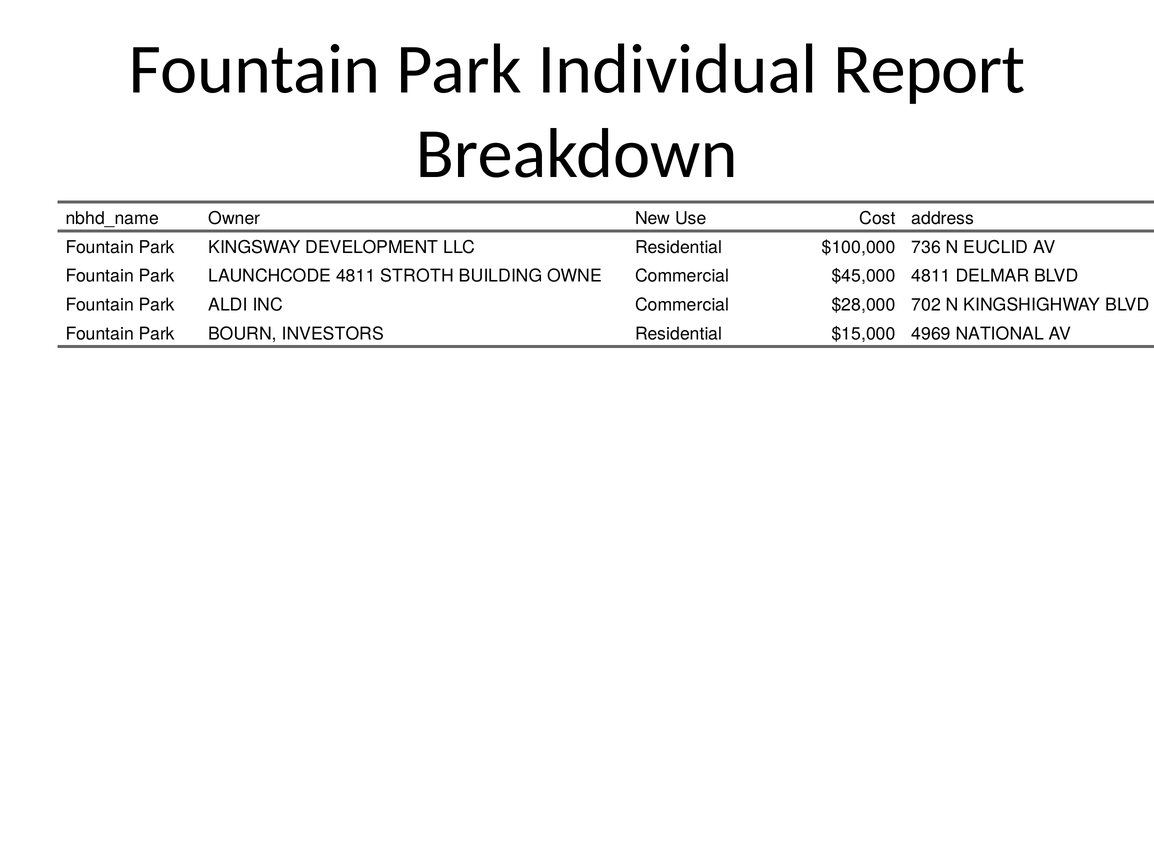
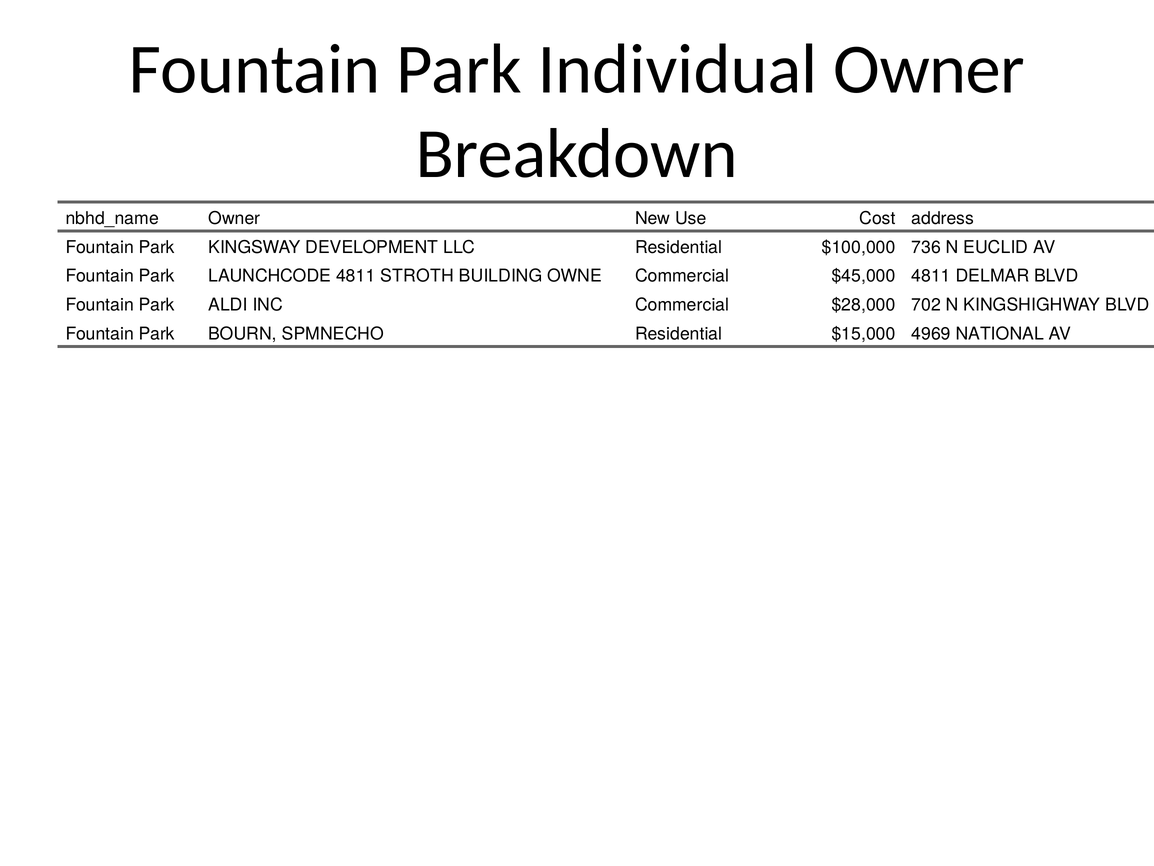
Individual Report: Report -> Owner (929, 69)
INVESTORS: INVESTORS -> SPMNECHO (333, 334)
